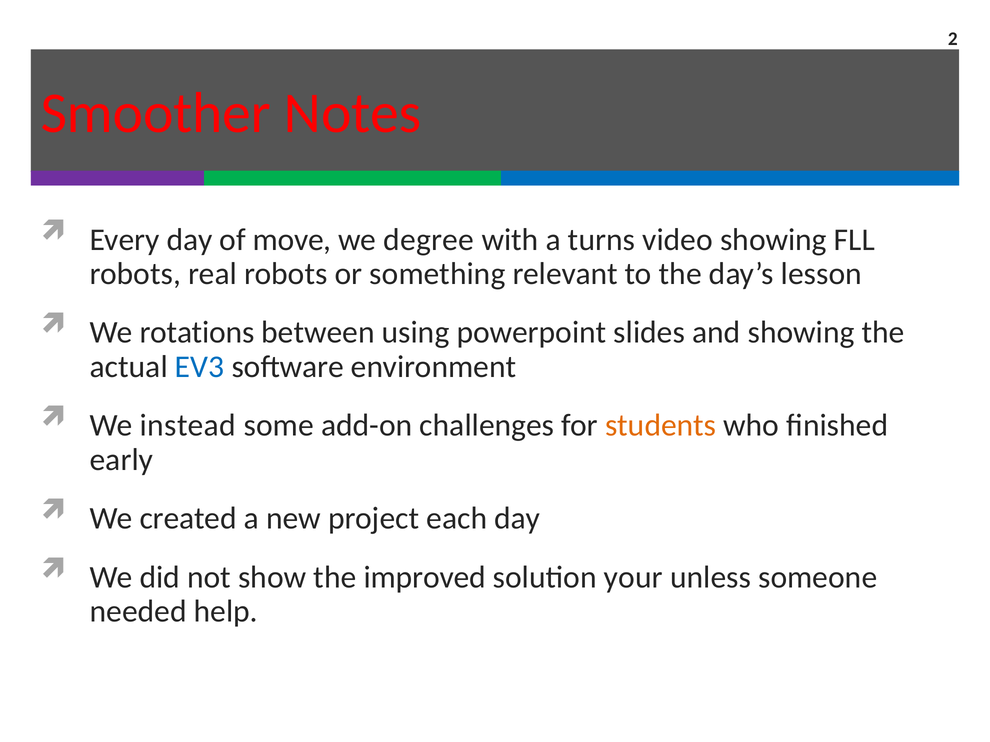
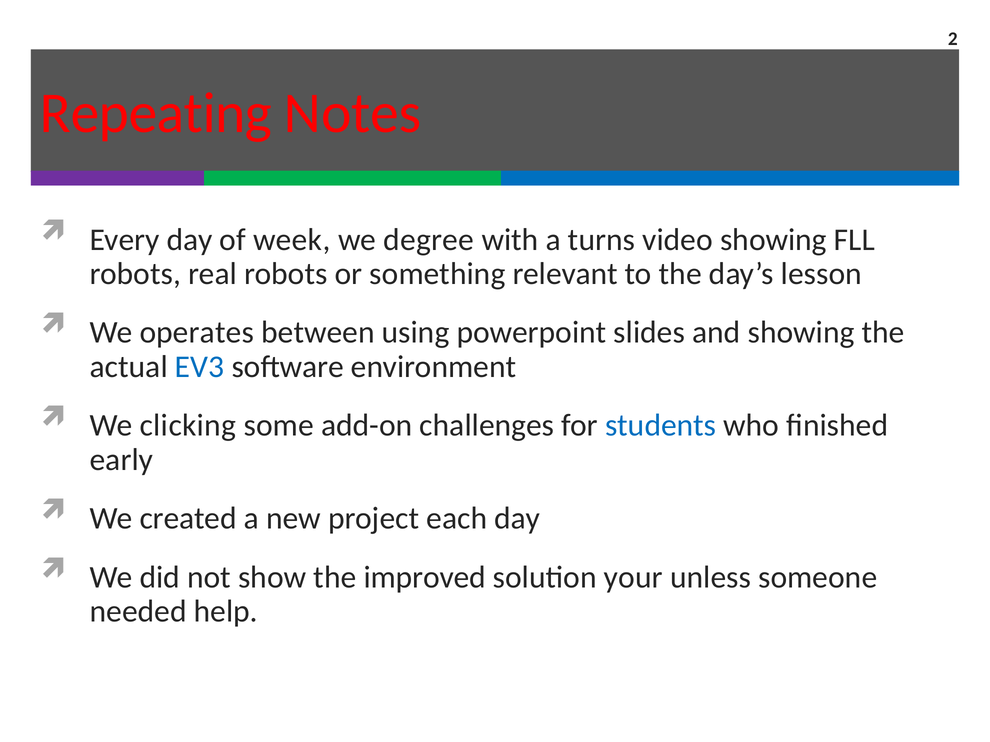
Smoother: Smoother -> Repeating (156, 113)
move: move -> week (292, 240)
rotations: rotations -> operates (197, 333)
instead: instead -> clicking (188, 426)
students colour: orange -> blue (661, 426)
